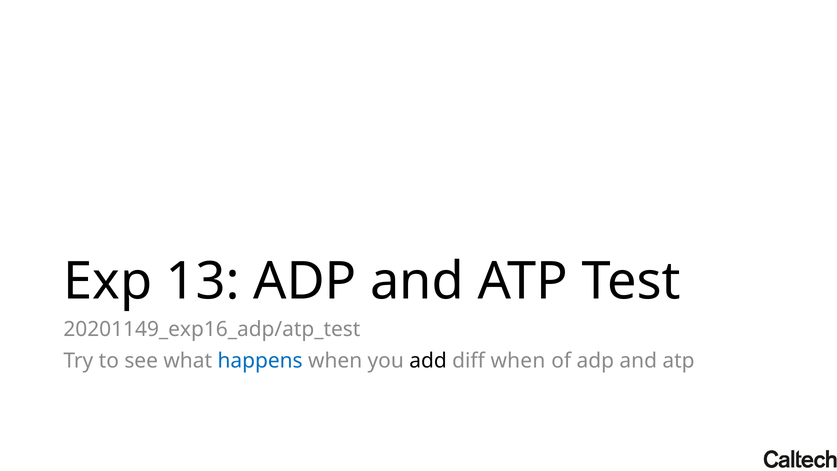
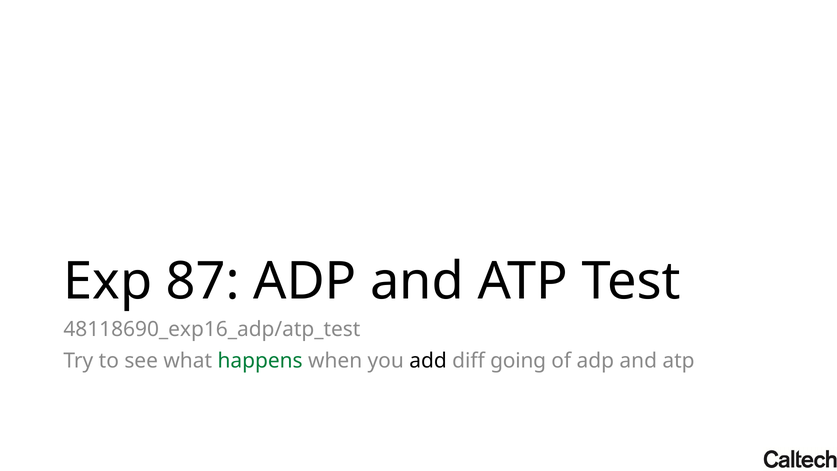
13: 13 -> 87 (203, 281)
20201149_exp16_adp/atp_test: 20201149_exp16_adp/atp_test -> 48118690_exp16_adp/atp_test (212, 329)
happens colour: blue -> green (260, 361)
diff when: when -> going (518, 361)
